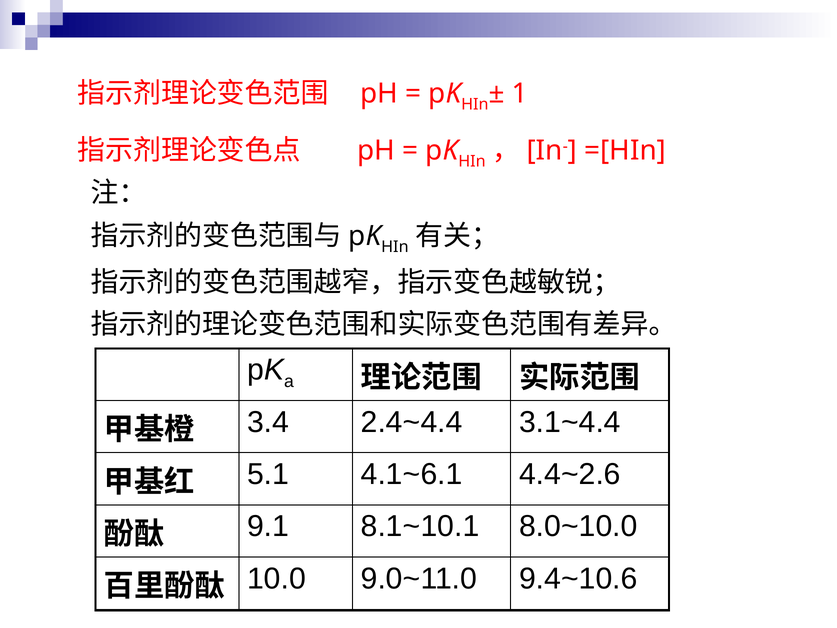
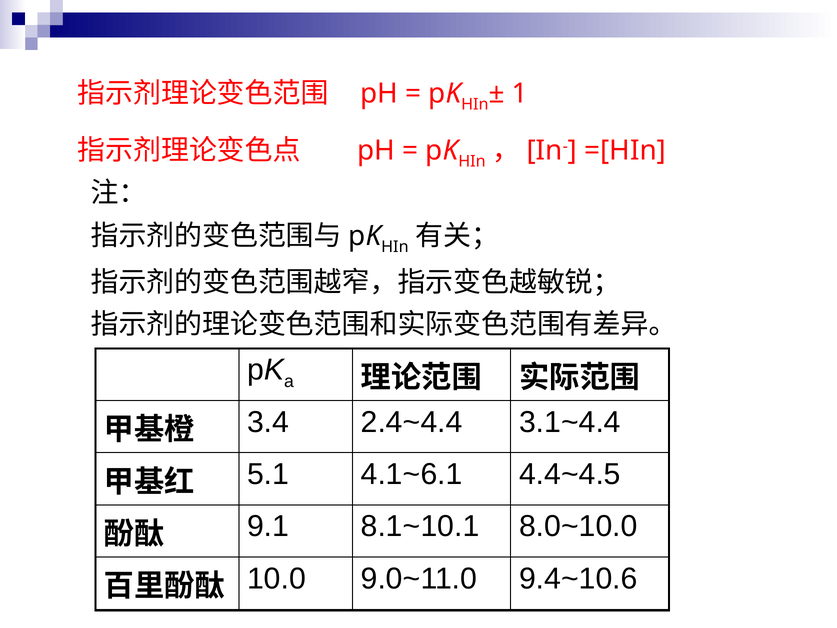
4.4~2.6: 4.4~2.6 -> 4.4~4.5 (570, 474)
